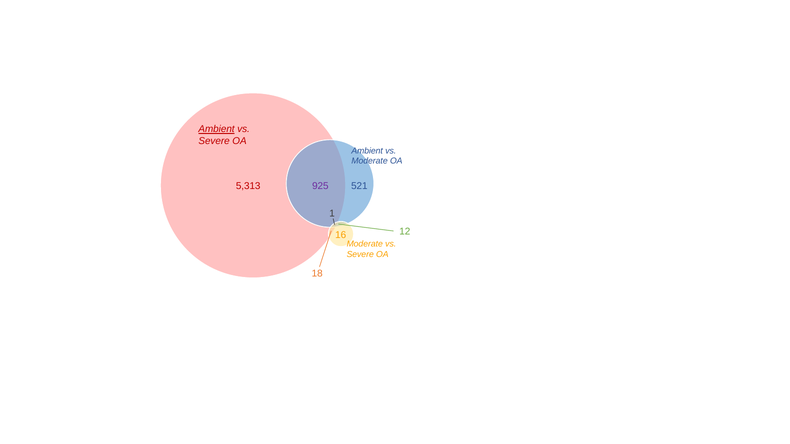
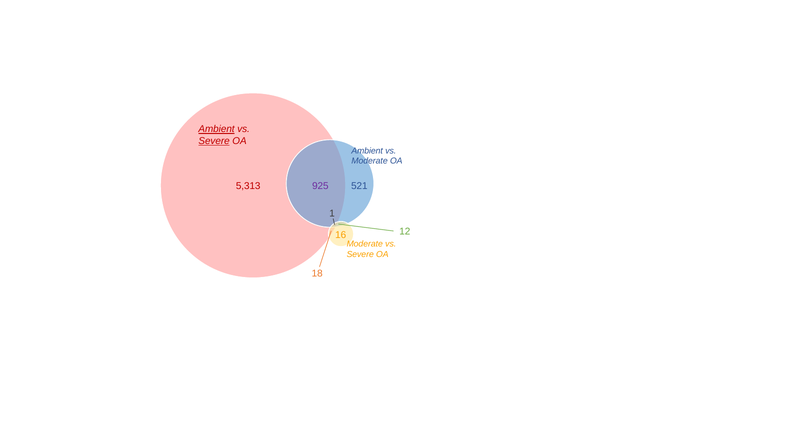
Severe underline: none -> present (214, 141)
